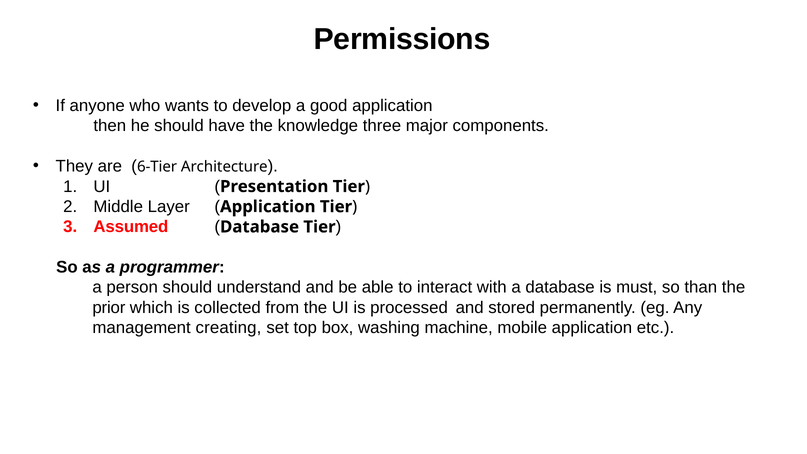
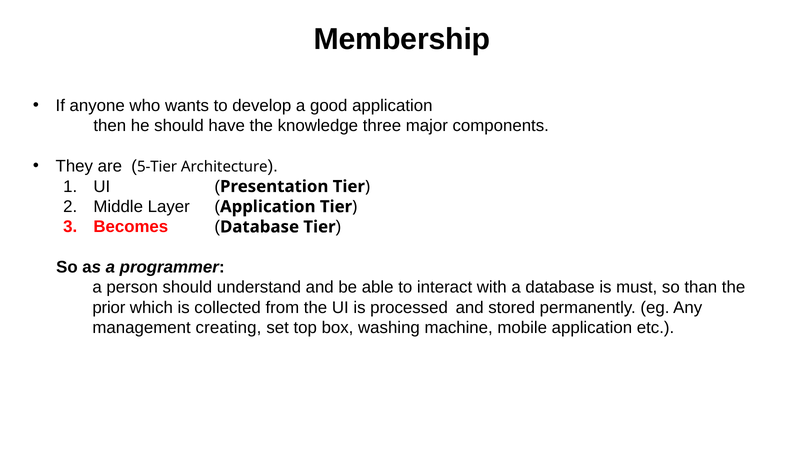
Permissions: Permissions -> Membership (402, 39)
6-Tier: 6-Tier -> 5-Tier (157, 167)
Assumed: Assumed -> Becomes (131, 227)
